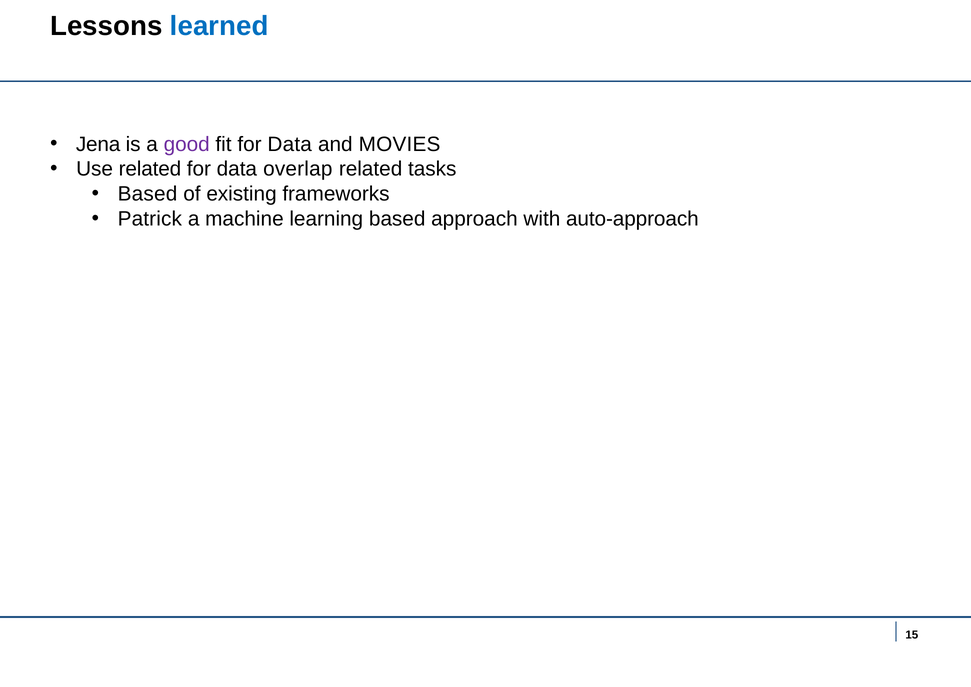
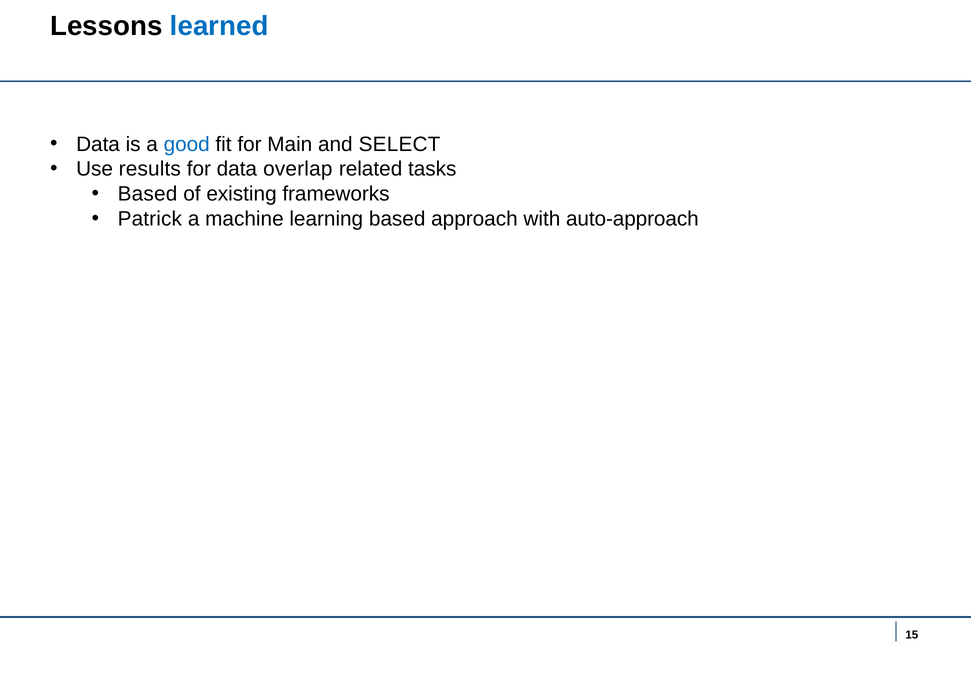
Jena: Jena -> Data (98, 144)
good colour: purple -> blue (187, 144)
fit for Data: Data -> Main (290, 144)
MOVIES: MOVIES -> SELECT (400, 144)
Use related: related -> results (150, 169)
